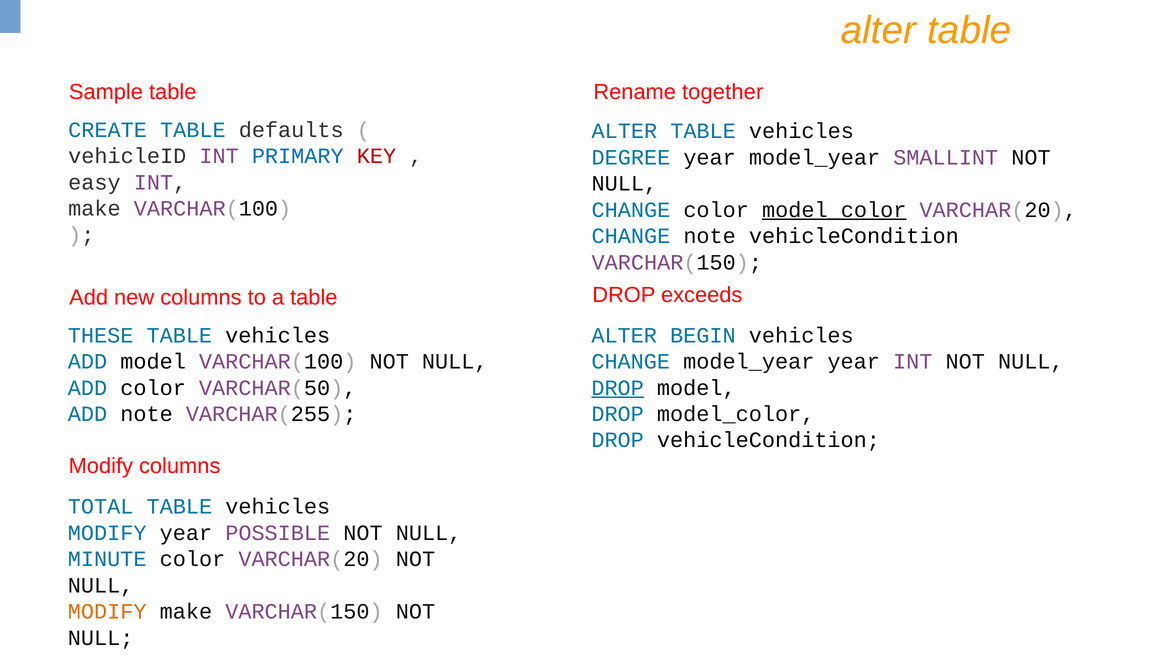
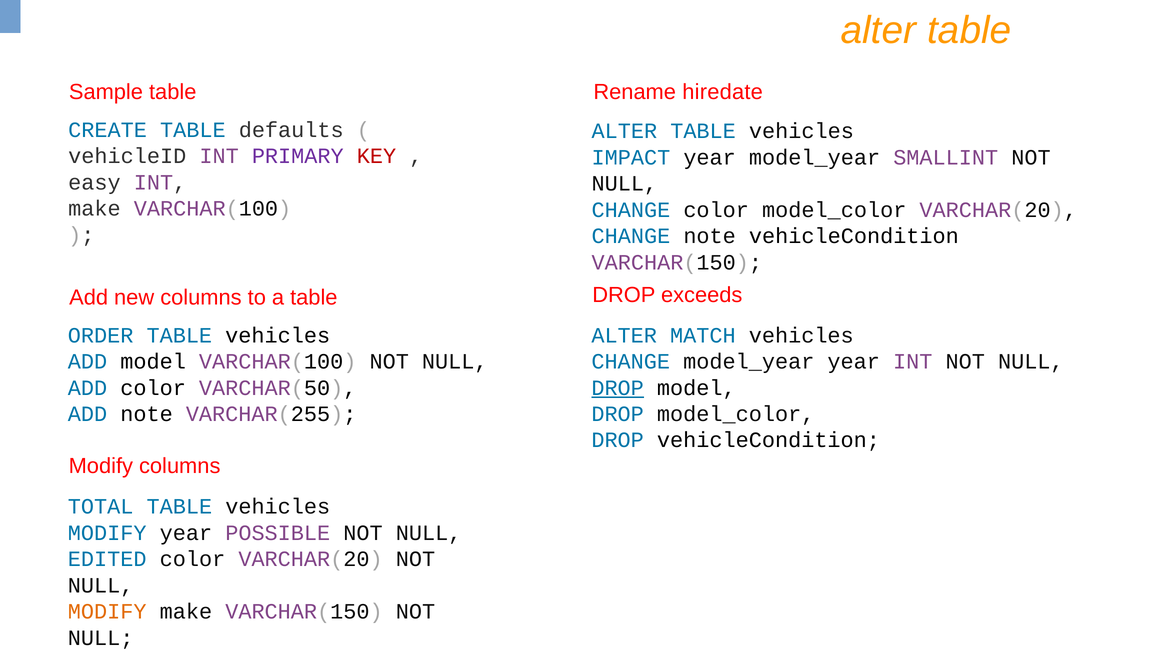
together: together -> hiredate (723, 92)
PRIMARY colour: blue -> purple (298, 156)
DEGREE: DEGREE -> IMPACT (631, 157)
model_color underline: present -> none (834, 210)
THESE: THESE -> ORDER (101, 335)
BEGIN: BEGIN -> MATCH (703, 335)
MINUTE: MINUTE -> EDITED (107, 559)
